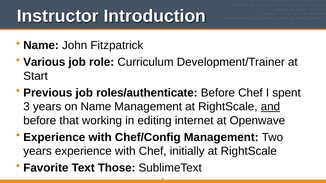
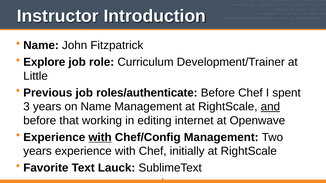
Various: Various -> Explore (44, 62)
Start: Start -> Little (36, 76)
with underline: none -> present (100, 138)
Those: Those -> Lauck (117, 168)
